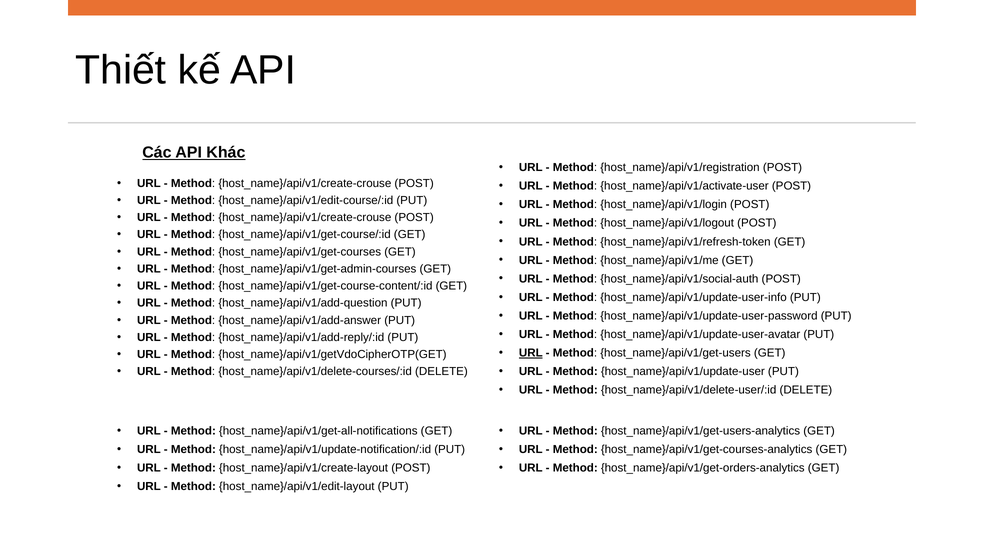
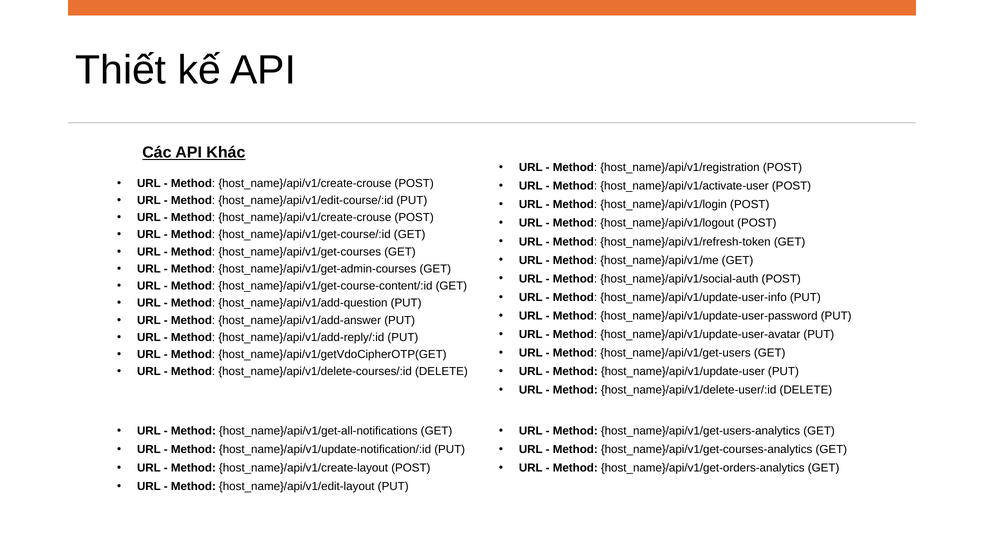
URL underline: present -> none (531, 353)
